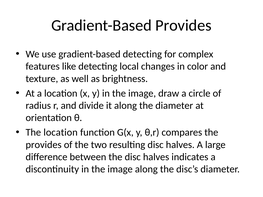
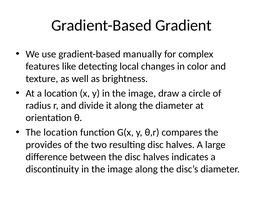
Gradient-Based Provides: Provides -> Gradient (184, 25)
gradient-based detecting: detecting -> manually (142, 54)
